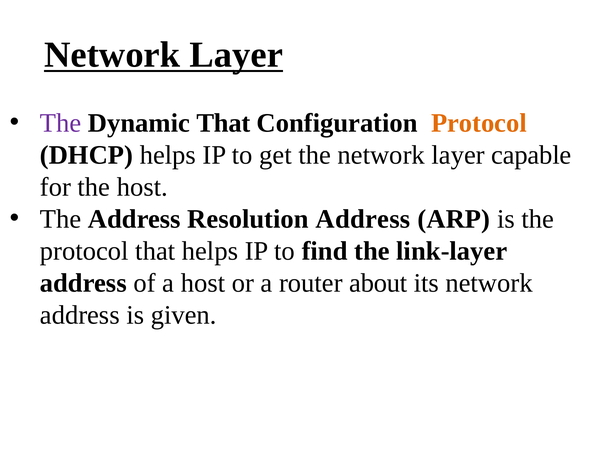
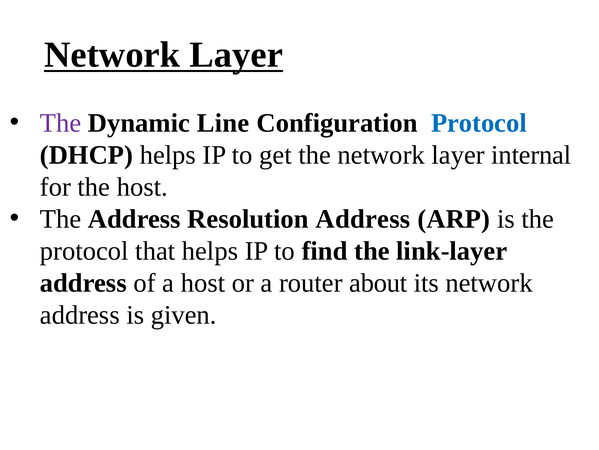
Dynamic That: That -> Line (223, 123)
Protocol colour: orange -> blue (479, 123)
capable: capable -> internal (531, 155)
